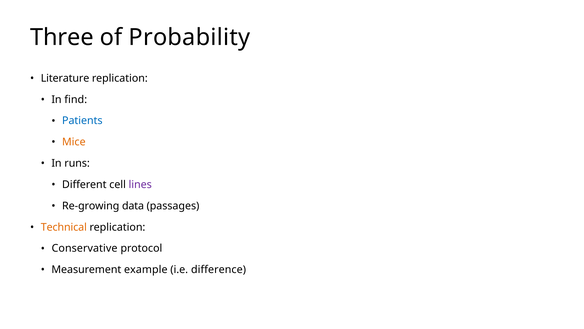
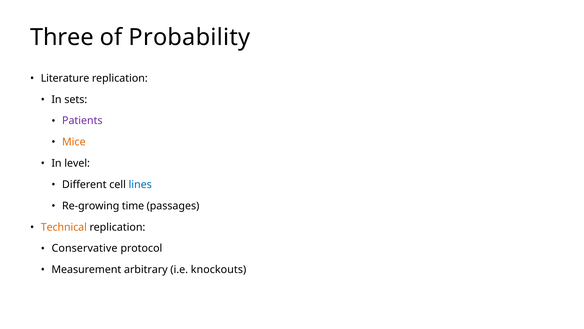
find: find -> sets (76, 99)
Patients colour: blue -> purple (82, 121)
runs: runs -> level (77, 163)
lines colour: purple -> blue (140, 184)
data: data -> time (133, 206)
example: example -> arbitrary (146, 269)
difference: difference -> knockouts (219, 269)
